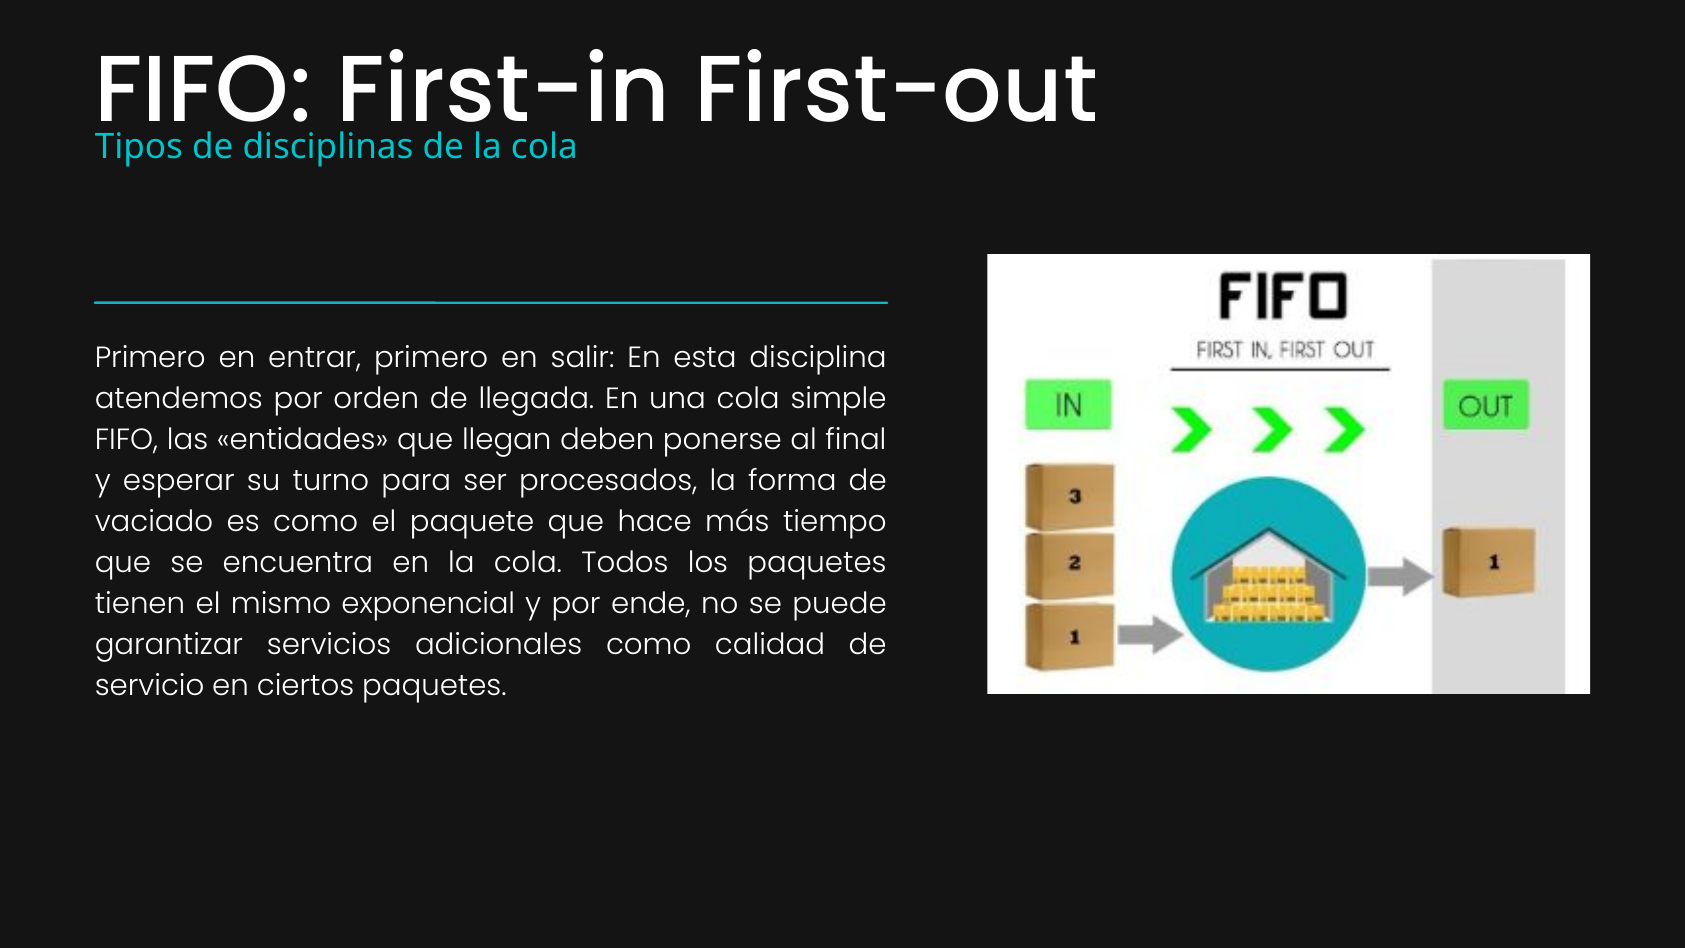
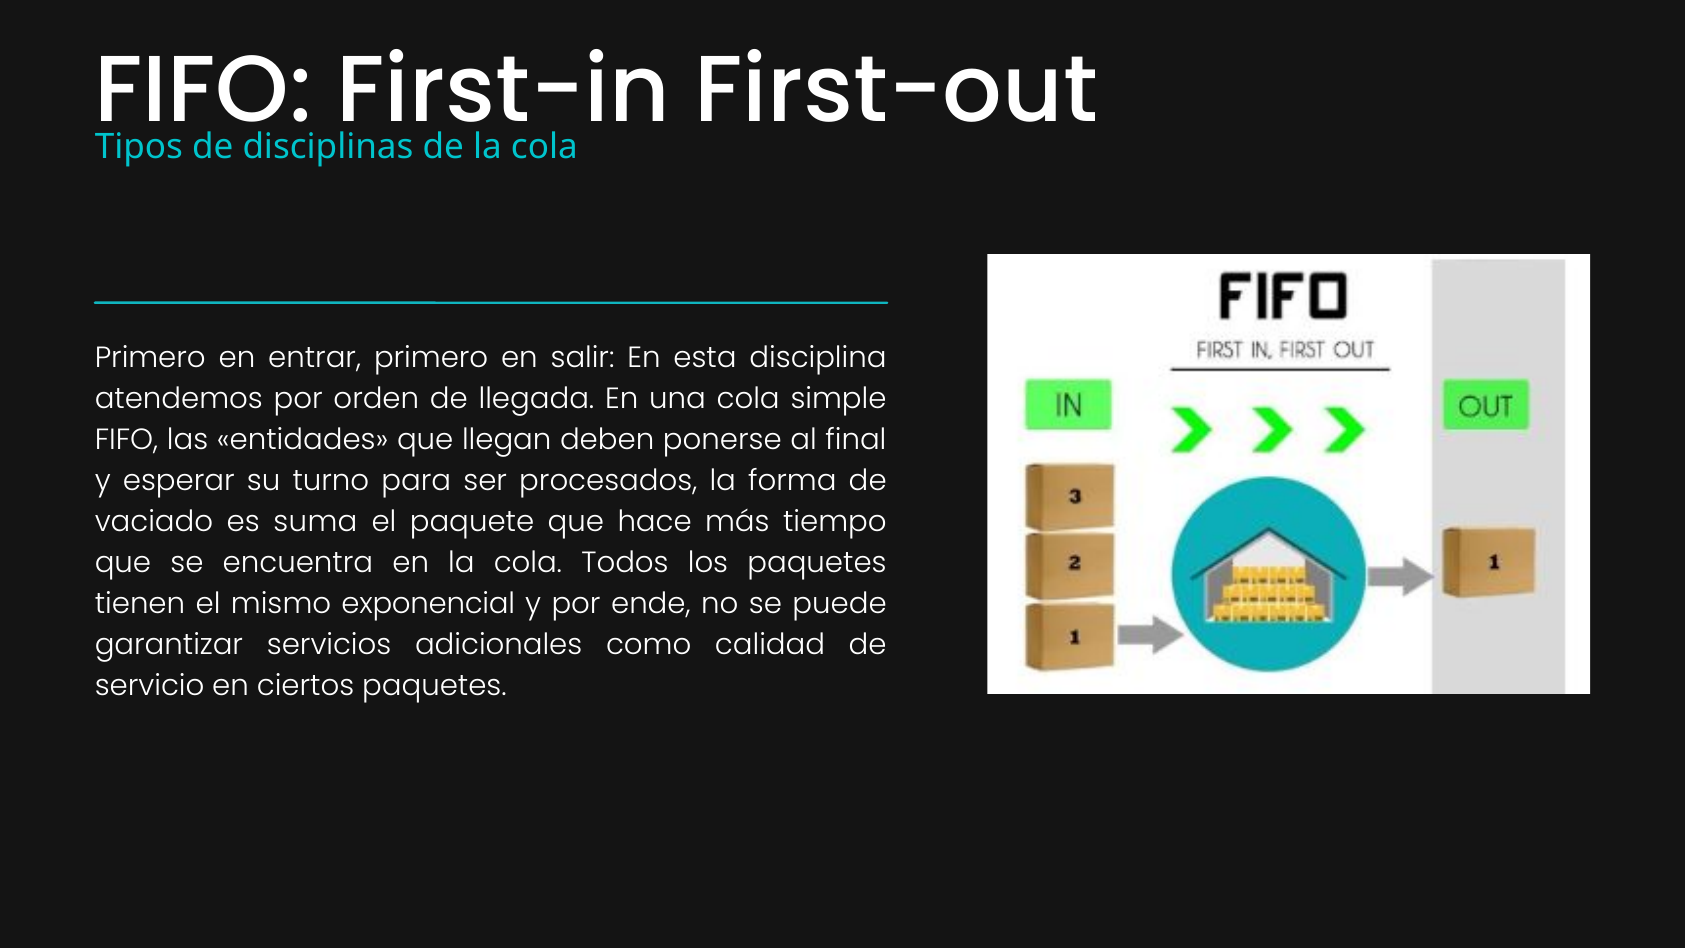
es como: como -> suma (315, 522)
